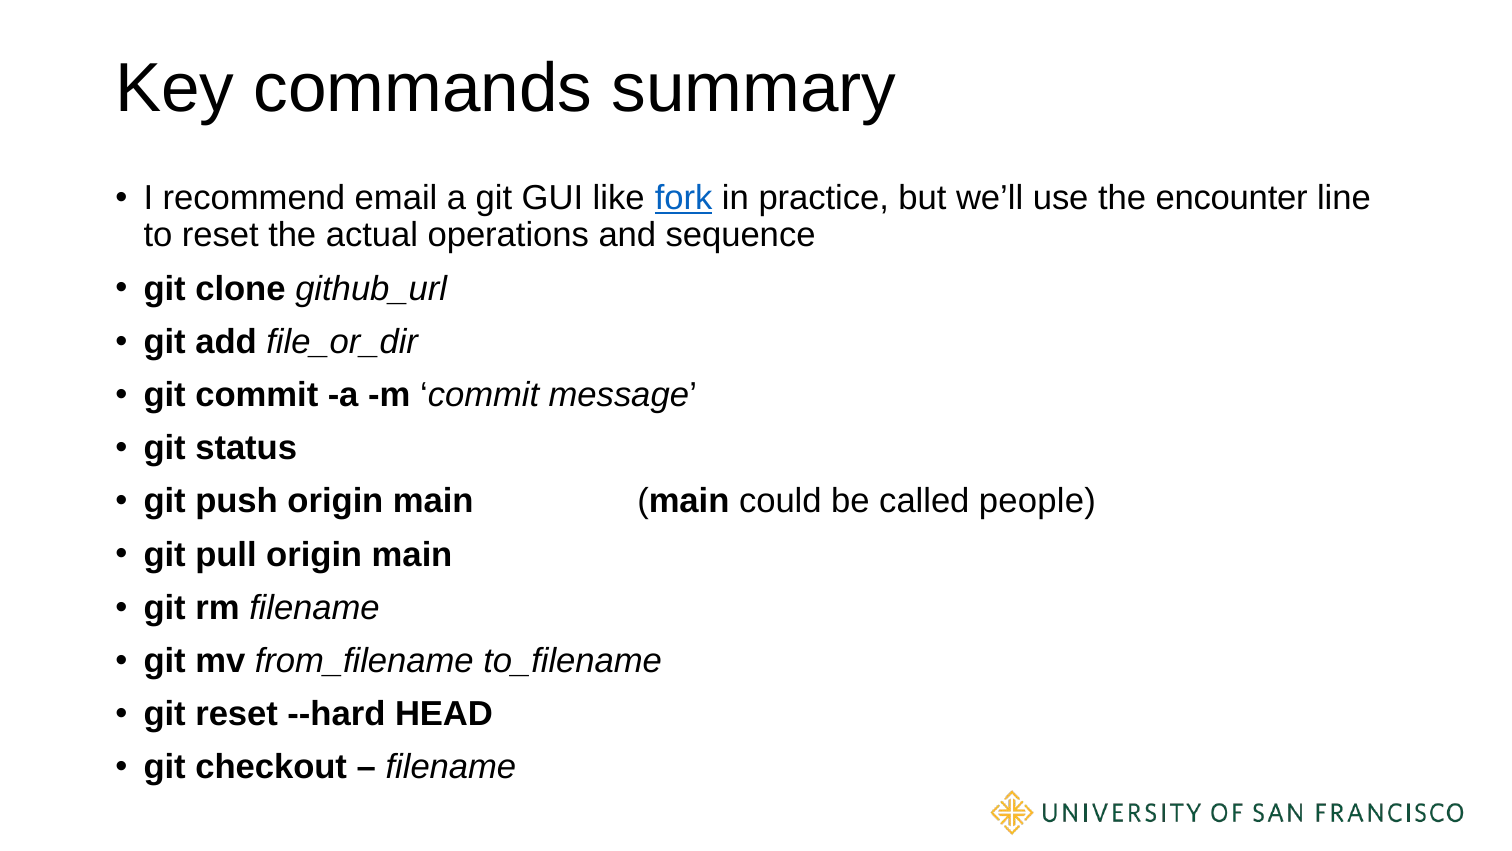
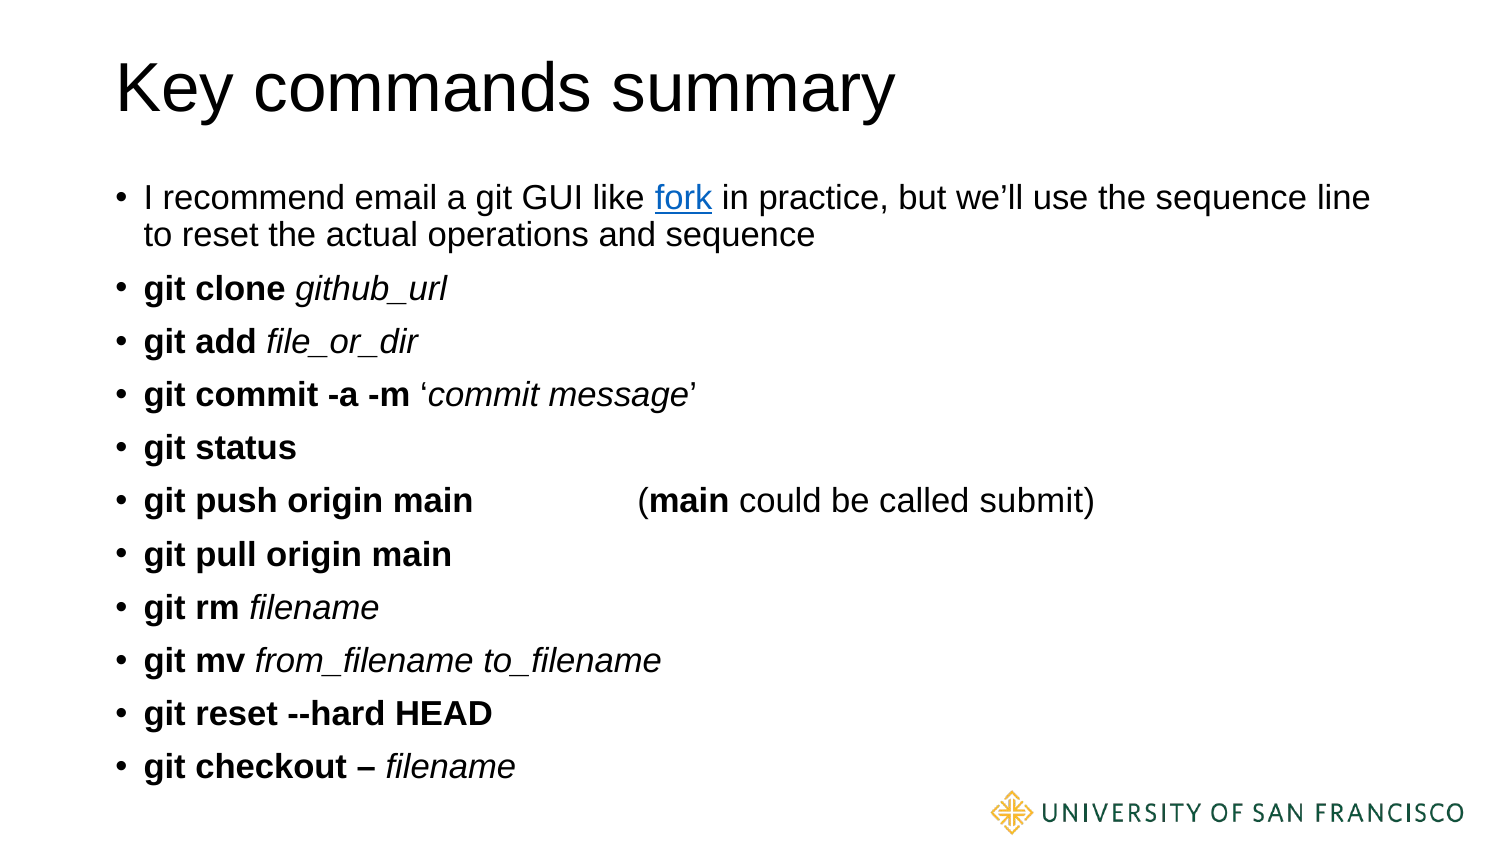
the encounter: encounter -> sequence (1231, 198)
people: people -> submit (1037, 501)
